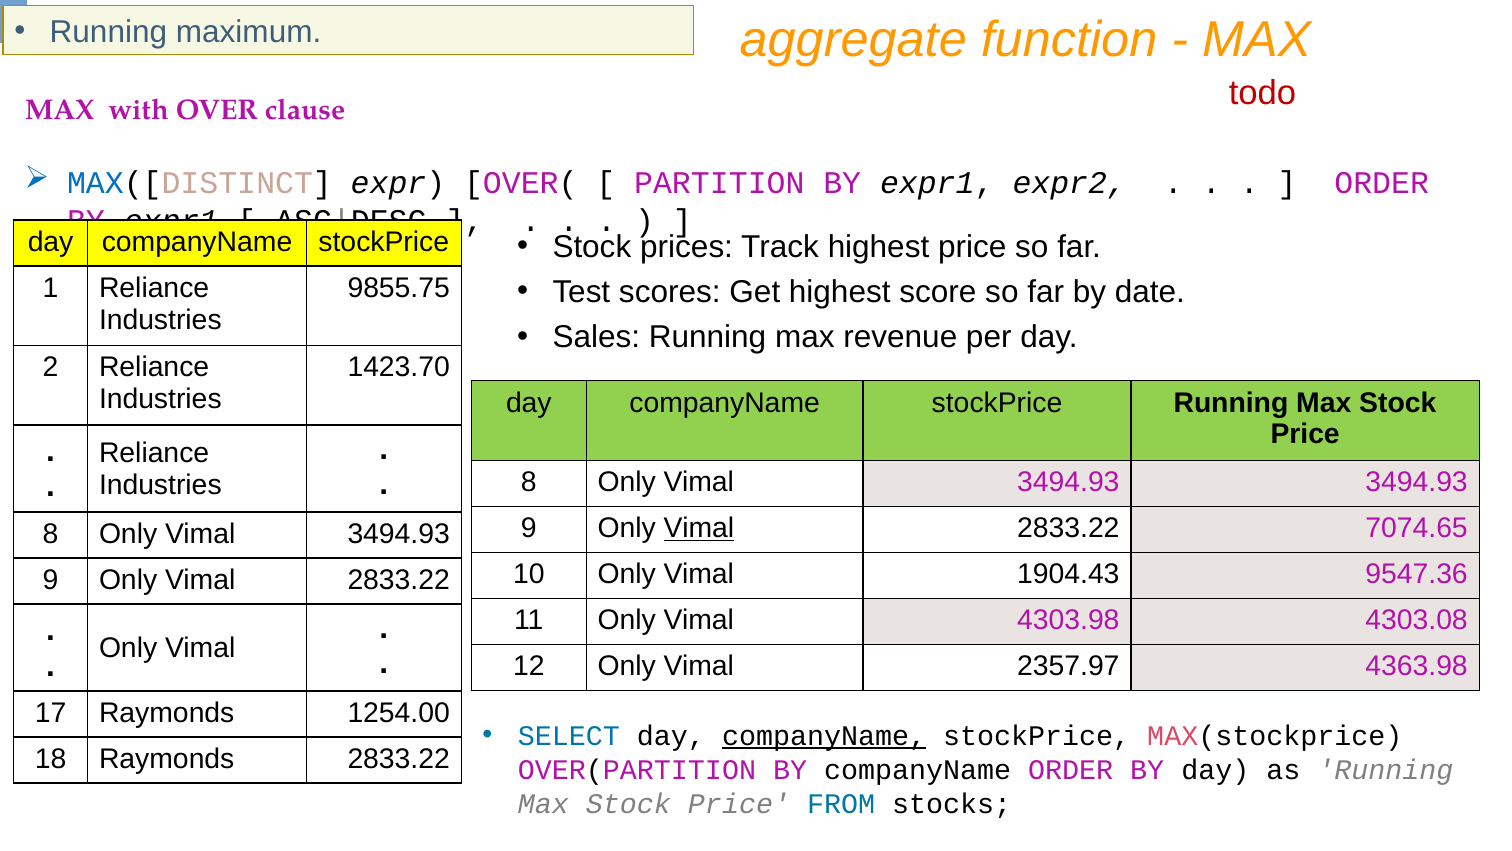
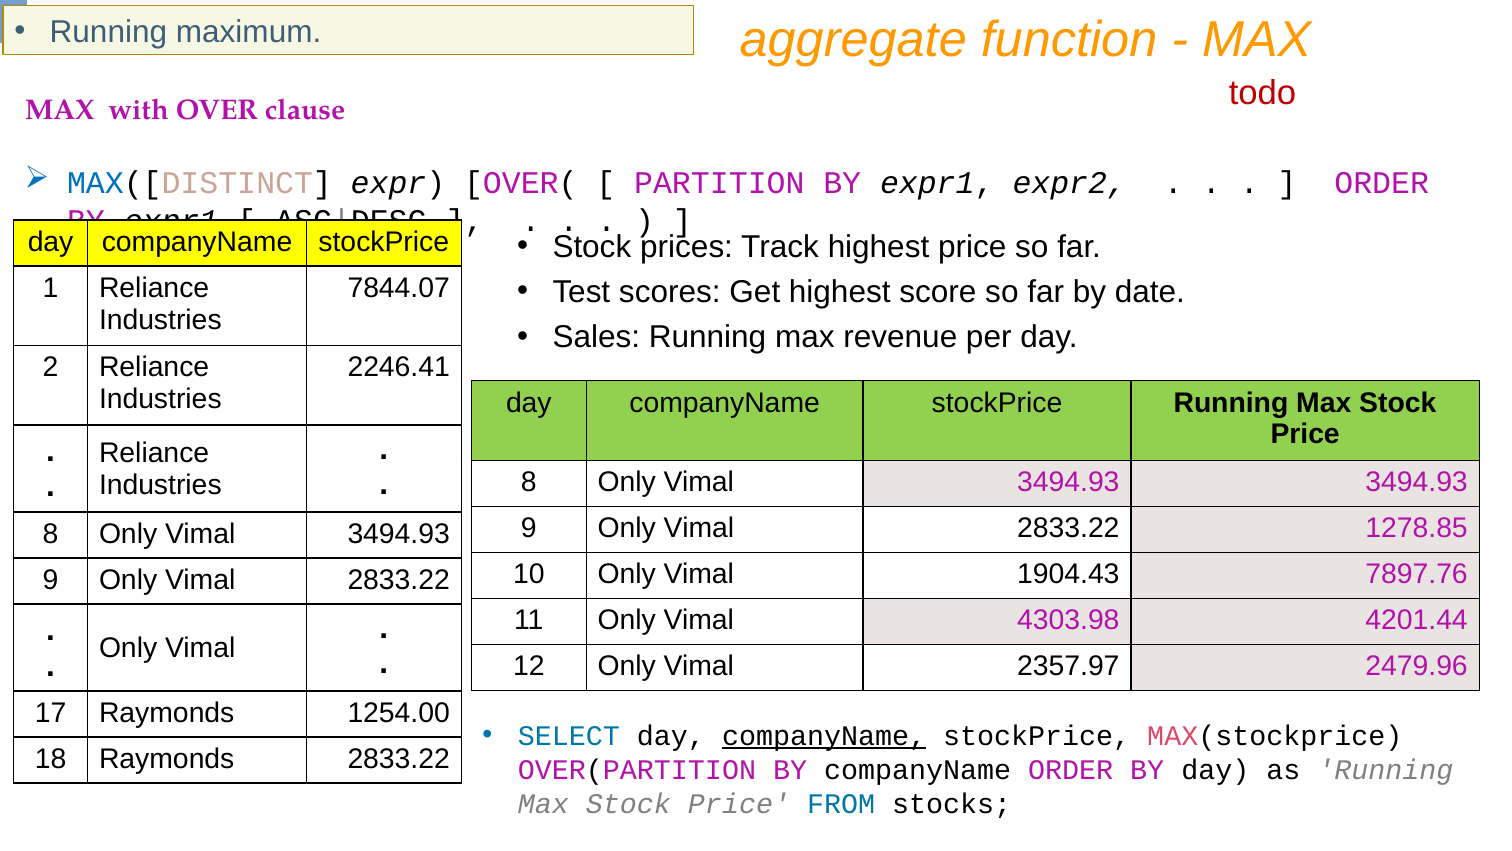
9855.75: 9855.75 -> 7844.07 (399, 288)
1423.70: 1423.70 -> 2246.41 (399, 367)
Vimal underline: present -> none (699, 528)
7074.65: 7074.65 -> 1278.85 (1417, 528)
9547.36: 9547.36 -> 7897.76 (1417, 574)
4303.08: 4303.08 -> 4201.44 (1417, 620)
4363.98: 4363.98 -> 2479.96 (1417, 666)
